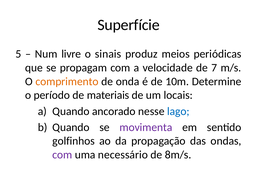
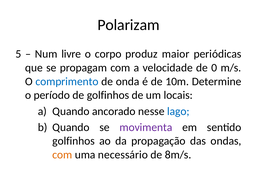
Superfície: Superfície -> Polarizam (129, 25)
sinais: sinais -> corpo (108, 54)
meios: meios -> maior (176, 54)
7: 7 -> 0 (214, 68)
comprimento colour: orange -> blue (67, 81)
de materiais: materiais -> golfinhos (108, 95)
com colour: purple -> orange (62, 155)
